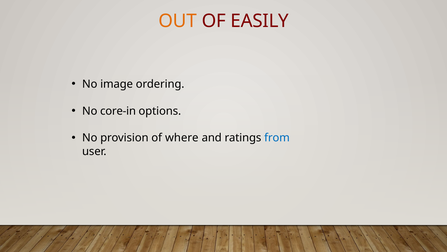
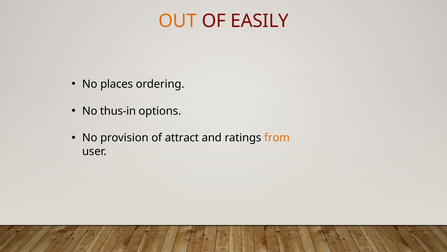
image: image -> places (117, 84)
core-in: core-in -> thus-in (118, 111)
where: where -> attract (182, 138)
from colour: blue -> orange (277, 138)
